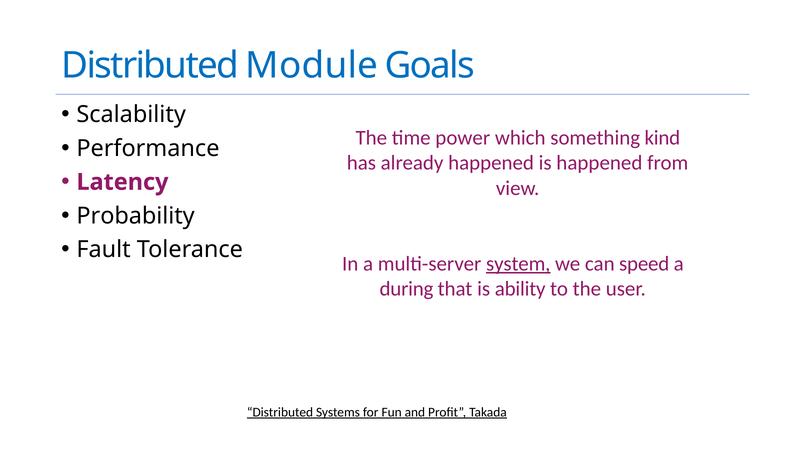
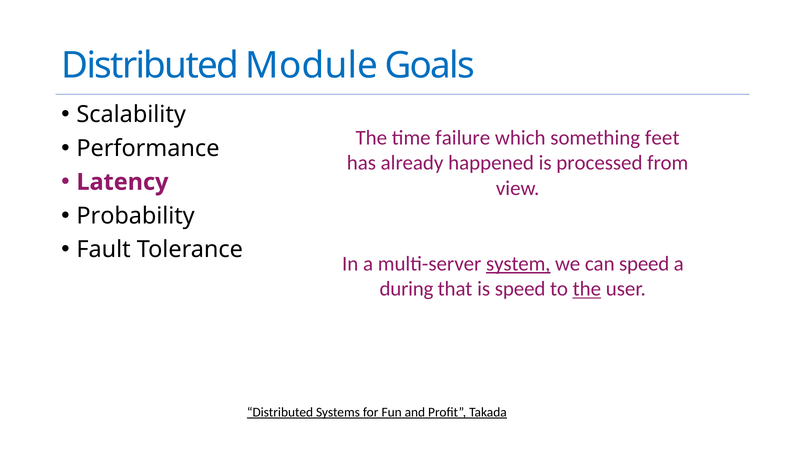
power: power -> failure (463, 138)
kind: kind -> feet (662, 138)
is happened: happened -> processed (599, 163)
is ability: ability -> speed (520, 289)
the underline: none -> present (587, 289)
